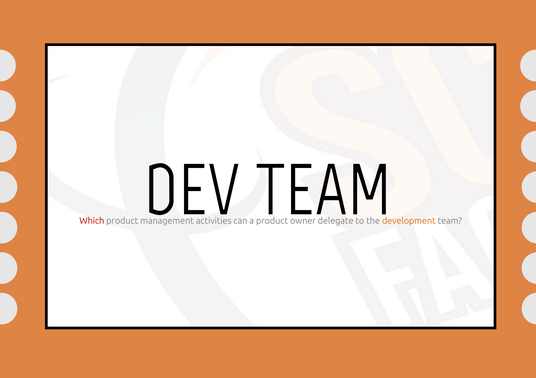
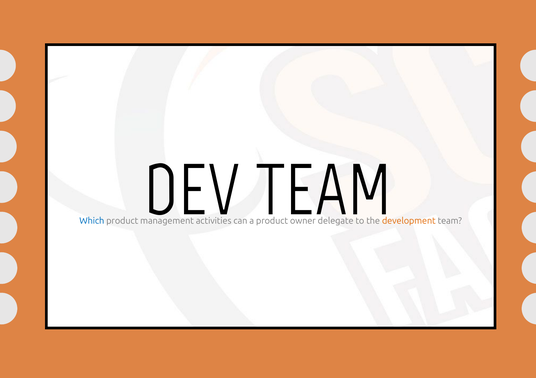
Which colour: red -> blue (92, 221)
